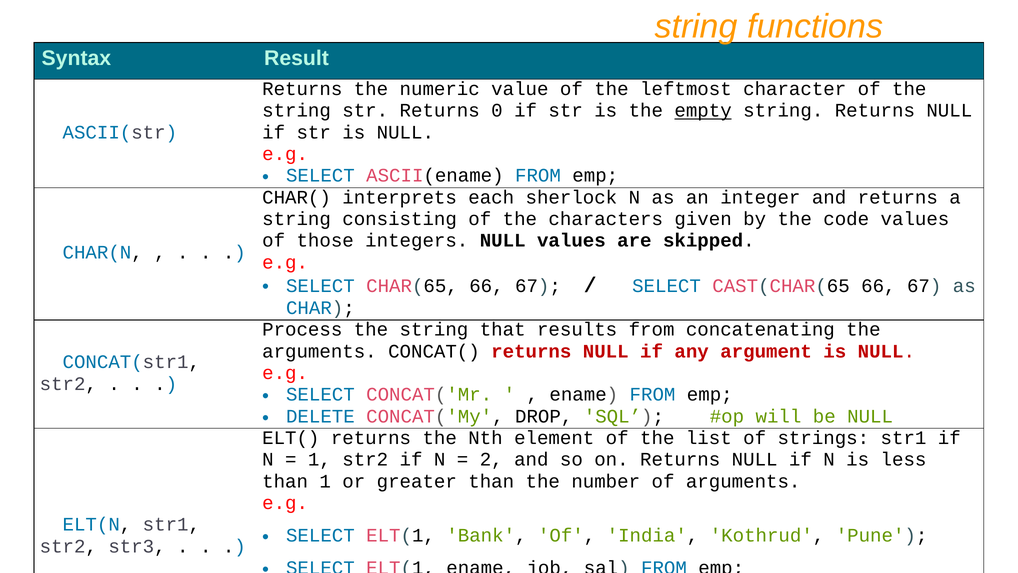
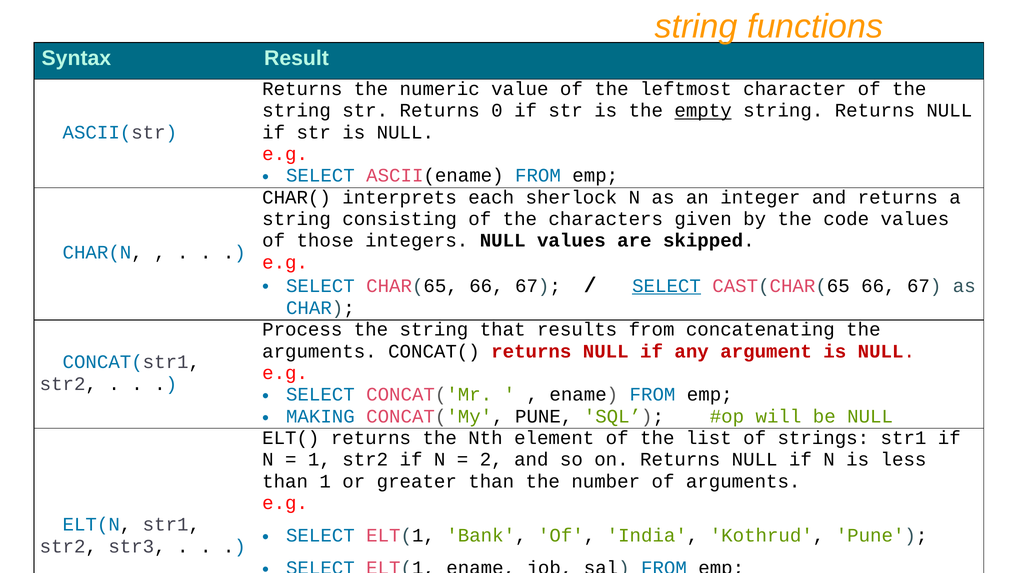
SELECT underline: none -> present (667, 286)
DELETE: DELETE -> MAKING (320, 416)
CONCAT('My DROP: DROP -> PUNE (544, 416)
